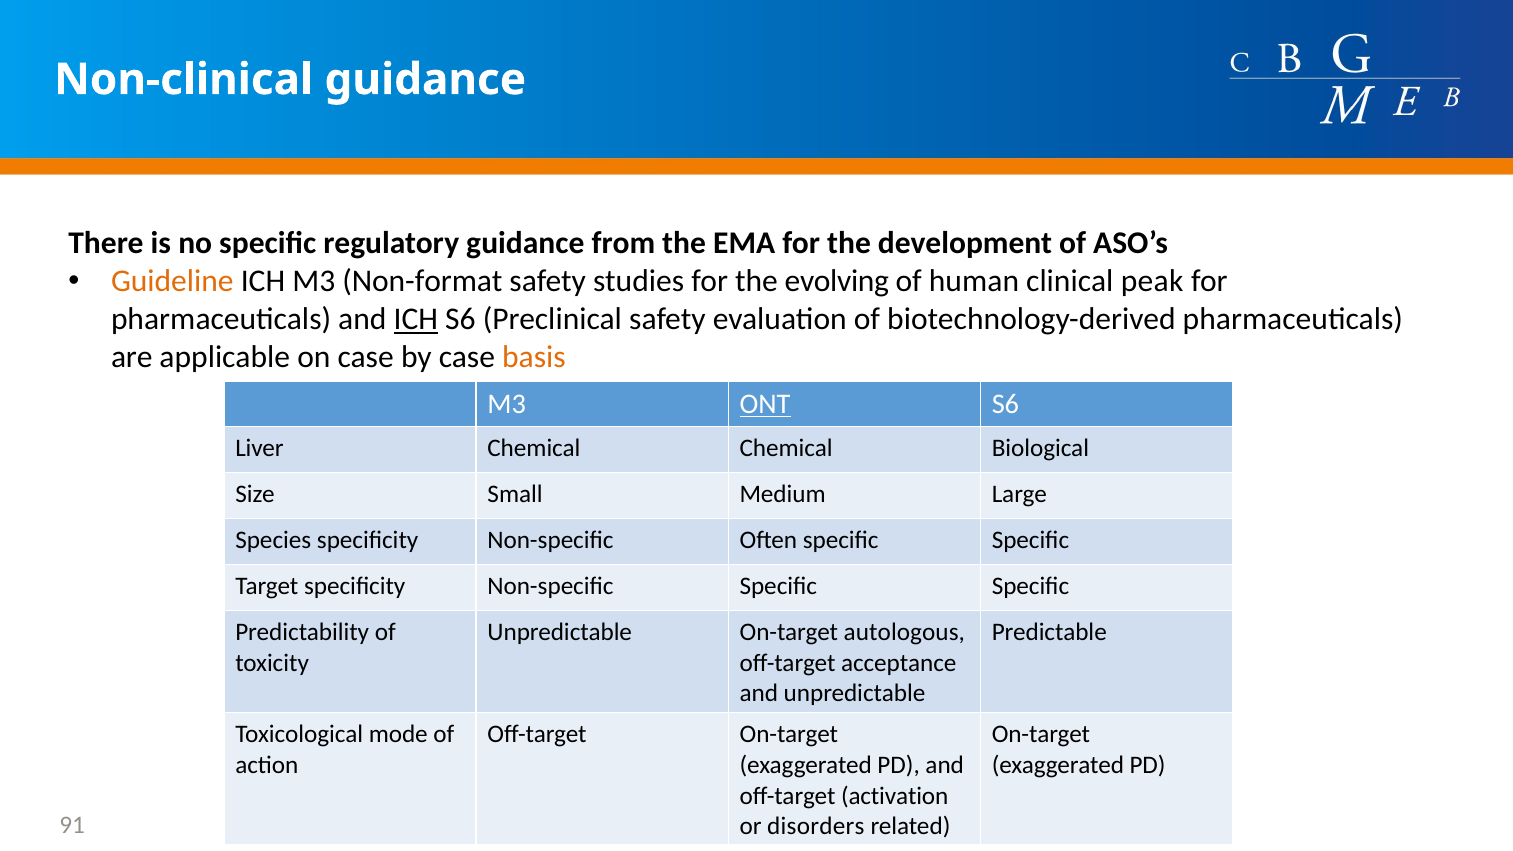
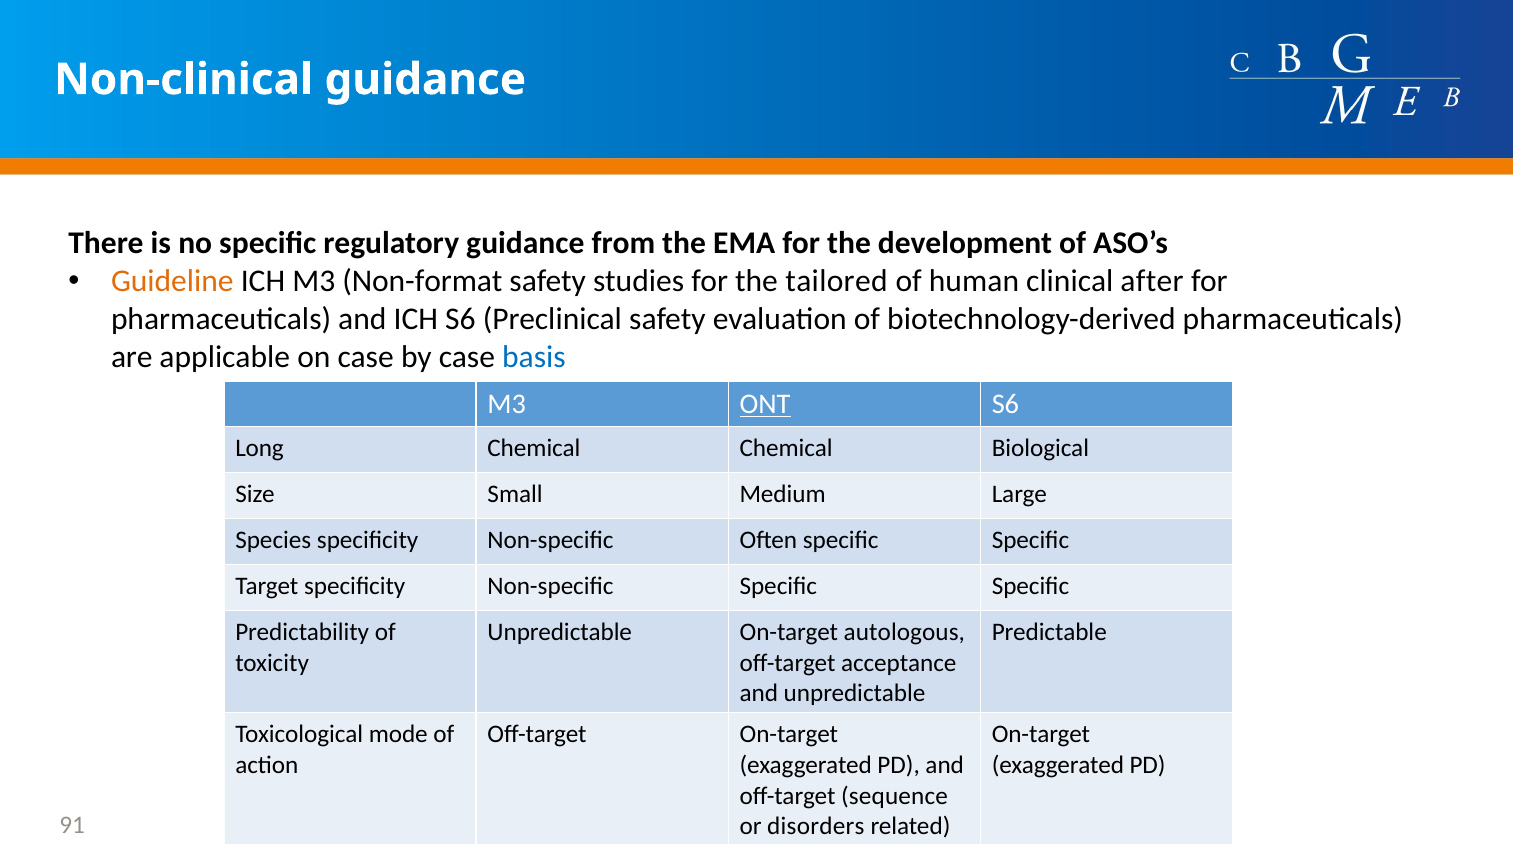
evolving: evolving -> tailored (837, 281)
peak: peak -> after (1152, 281)
ICH underline: present -> none (416, 319)
basis colour: orange -> blue (534, 357)
Liver: Liver -> Long (259, 448)
activation: activation -> sequence (894, 796)
